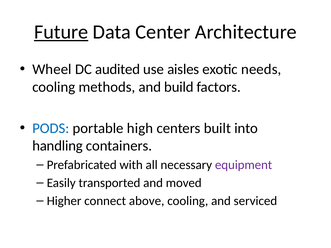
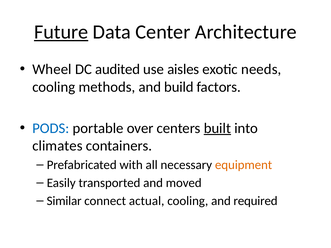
high: high -> over (140, 128)
built underline: none -> present (217, 128)
handling: handling -> climates (57, 146)
equipment colour: purple -> orange (244, 165)
Higher: Higher -> Similar (64, 201)
above: above -> actual (147, 201)
serviced: serviced -> required (256, 201)
